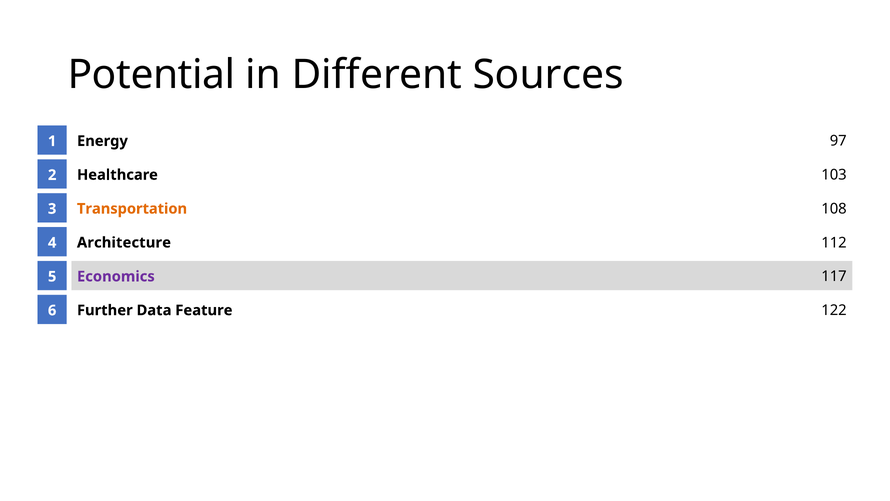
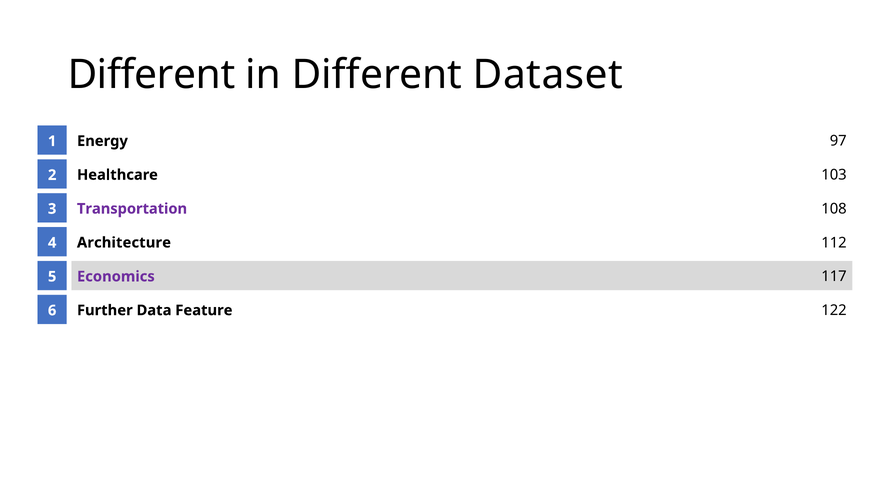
Potential: Potential -> Different (152, 75)
Sources: Sources -> Dataset (548, 75)
Transportation colour: orange -> purple (132, 209)
